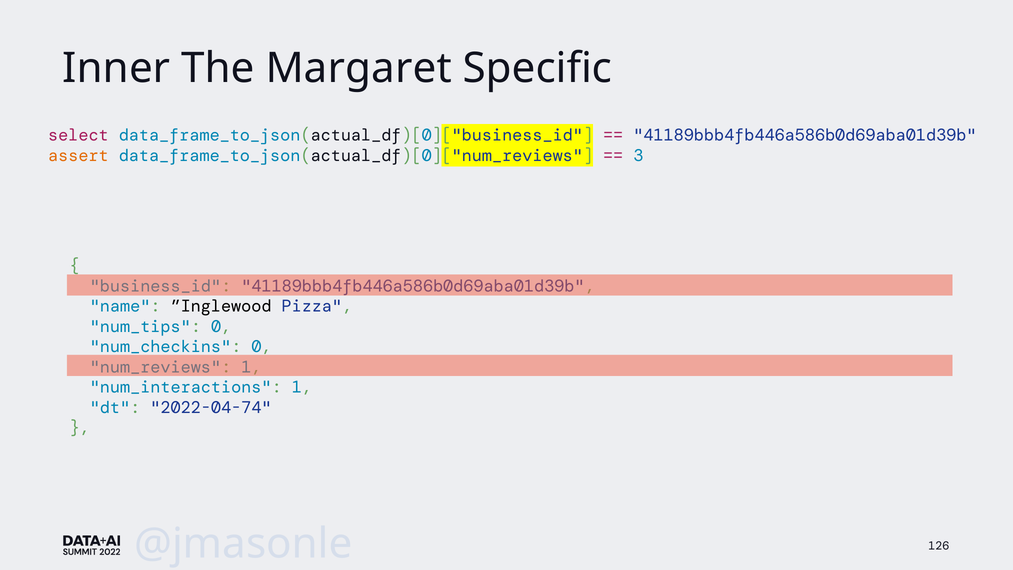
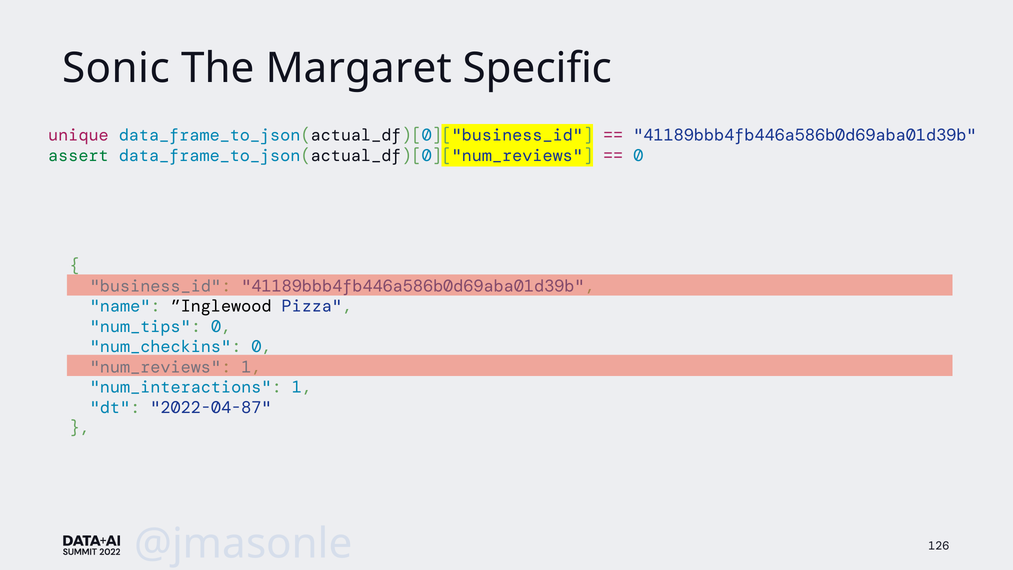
Inner: Inner -> Sonic (116, 68)
select: select -> unique (78, 135)
assert colour: orange -> green (78, 155)
3: 3 -> 0 (638, 155)
2022-04-74: 2022-04-74 -> 2022-04-87 (211, 408)
